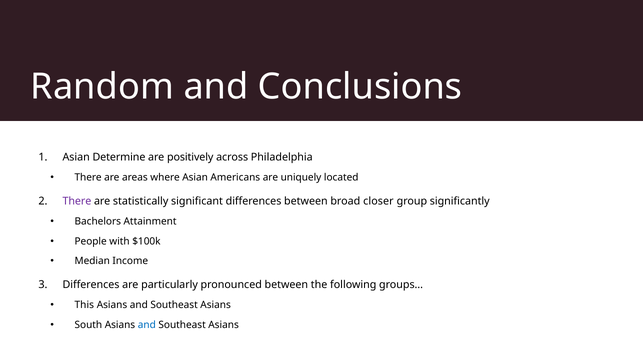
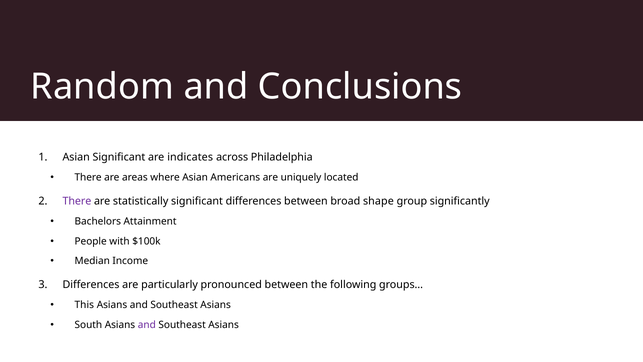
Asian Determine: Determine -> Significant (119, 157)
positively: positively -> indicates (190, 157)
closer: closer -> shape (378, 201)
and colour: blue -> purple (147, 325)
